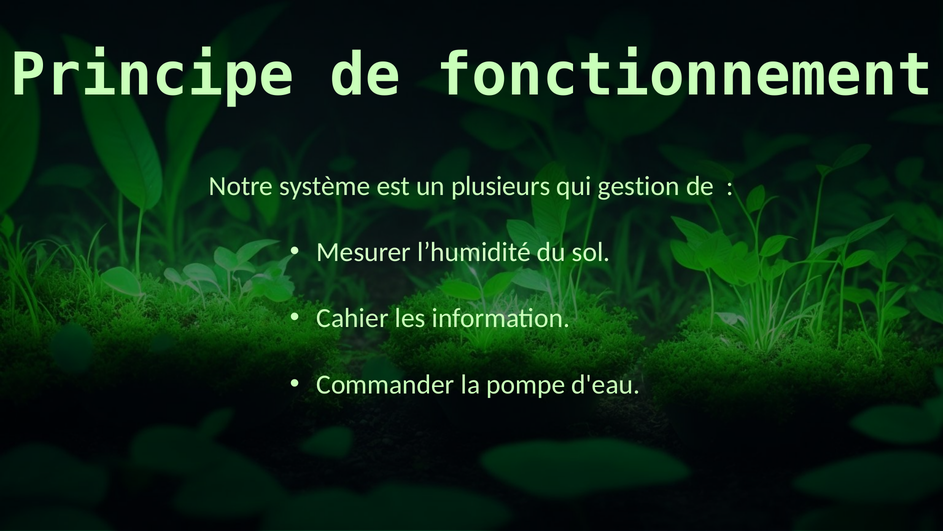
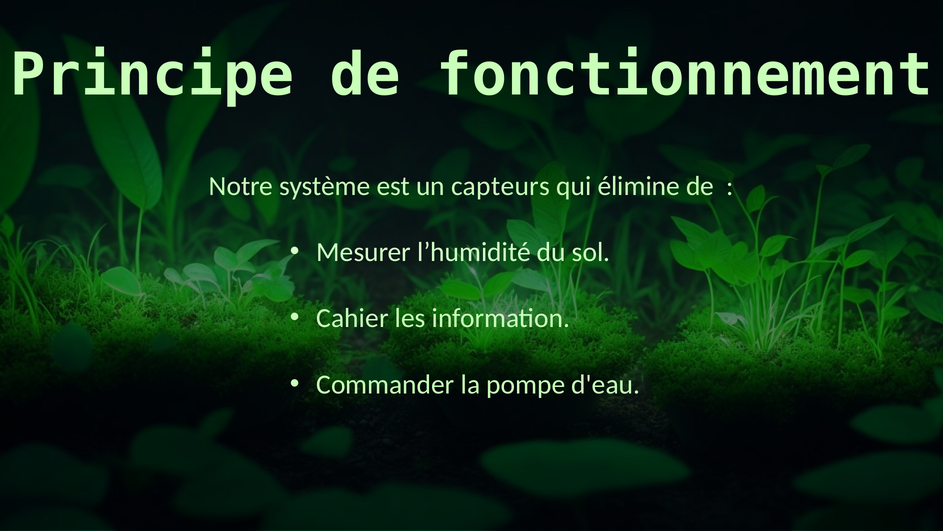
plusieurs: plusieurs -> capteurs (500, 186)
gestion: gestion -> élimine (639, 186)
